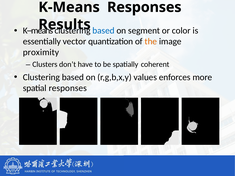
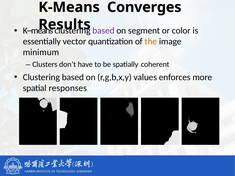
K-Means Responses: Responses -> Converges (144, 7)
based colour: blue -> purple (104, 31)
proximity: proximity -> minimum (41, 52)
